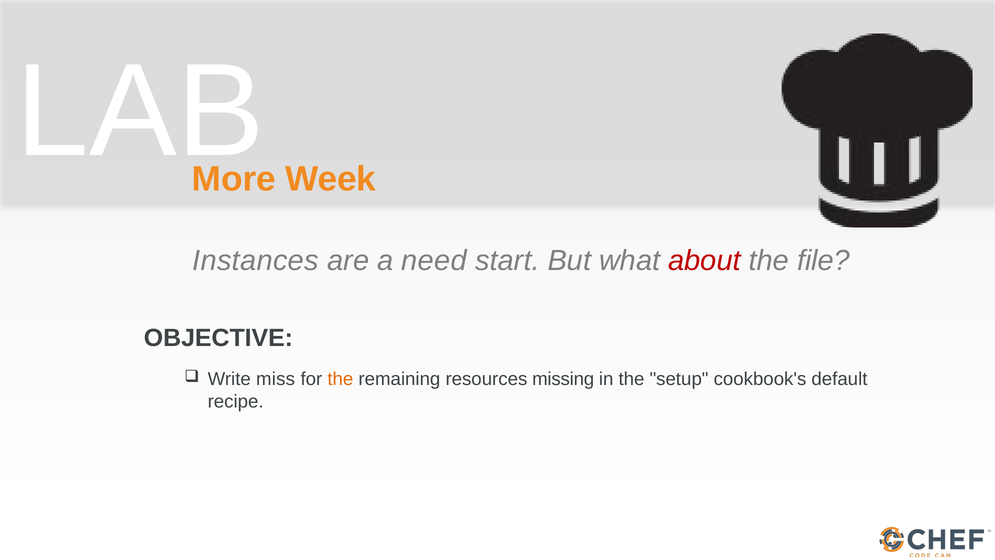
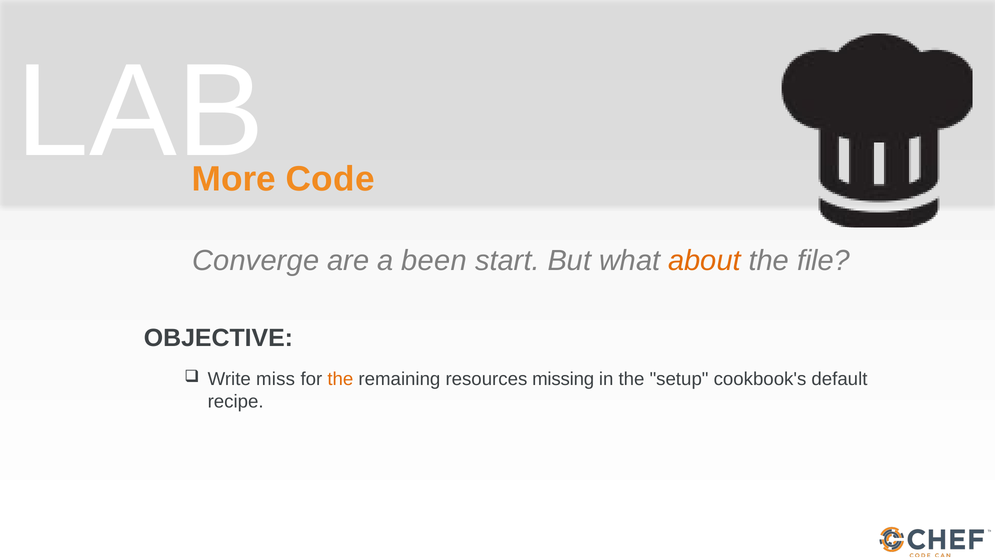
Week: Week -> Code (330, 179)
Instances: Instances -> Converge (256, 261)
need: need -> been (434, 261)
about colour: red -> orange (705, 261)
